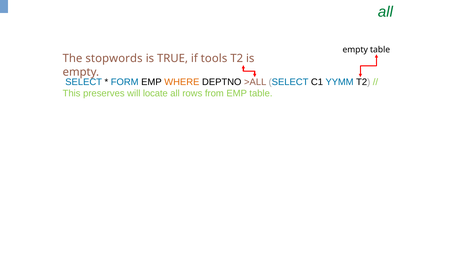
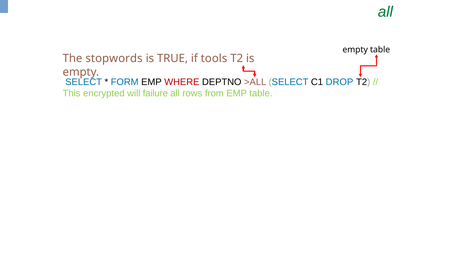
WHERE colour: orange -> red (182, 82)
YYMM: YYMM -> DROP (339, 82)
preserves: preserves -> encrypted (104, 93)
locate: locate -> failure (155, 93)
